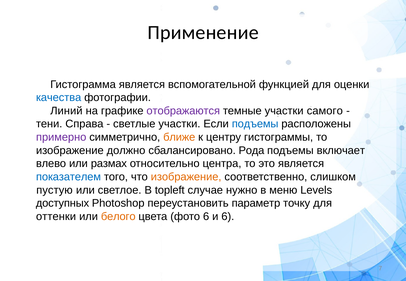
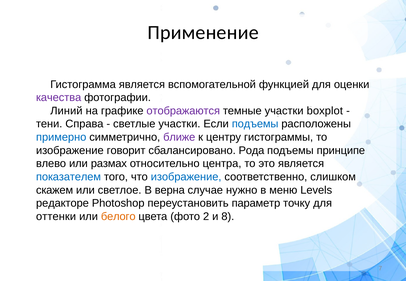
качества colour: blue -> purple (59, 98)
самого: самого -> boxplot (325, 111)
примерно colour: purple -> blue (61, 137)
ближе colour: orange -> purple (179, 137)
должно: должно -> говорит (126, 151)
включает: включает -> принципе (341, 151)
изображение colour: orange -> blue (186, 177)
пустую: пустую -> скажем (55, 190)
topleft: topleft -> верна (170, 190)
доступных: доступных -> редакторе (62, 204)
фото 6: 6 -> 2 (206, 217)
и 6: 6 -> 8 (228, 217)
